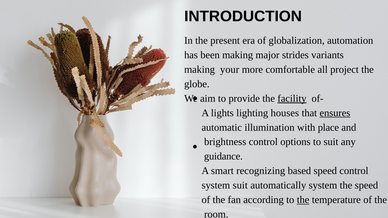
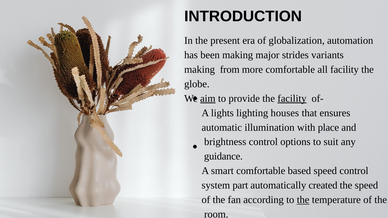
your: your -> from (230, 70)
all project: project -> facility (345, 70)
aim underline: none -> present (208, 99)
ensures underline: present -> none (335, 113)
smart recognizing: recognizing -> comfortable (261, 171)
system suit: suit -> part (240, 186)
automatically system: system -> created (323, 186)
